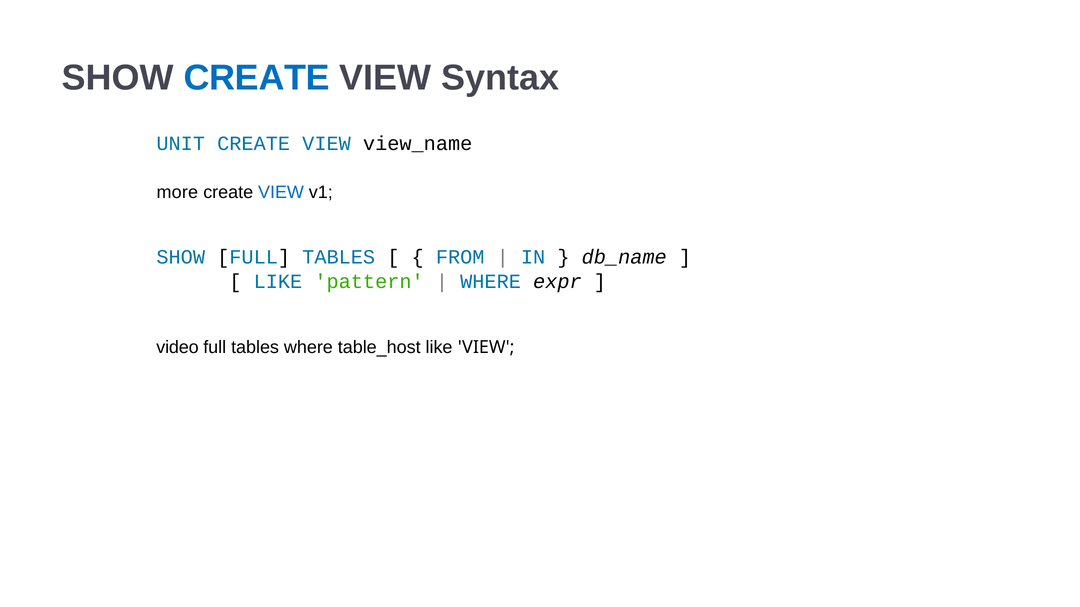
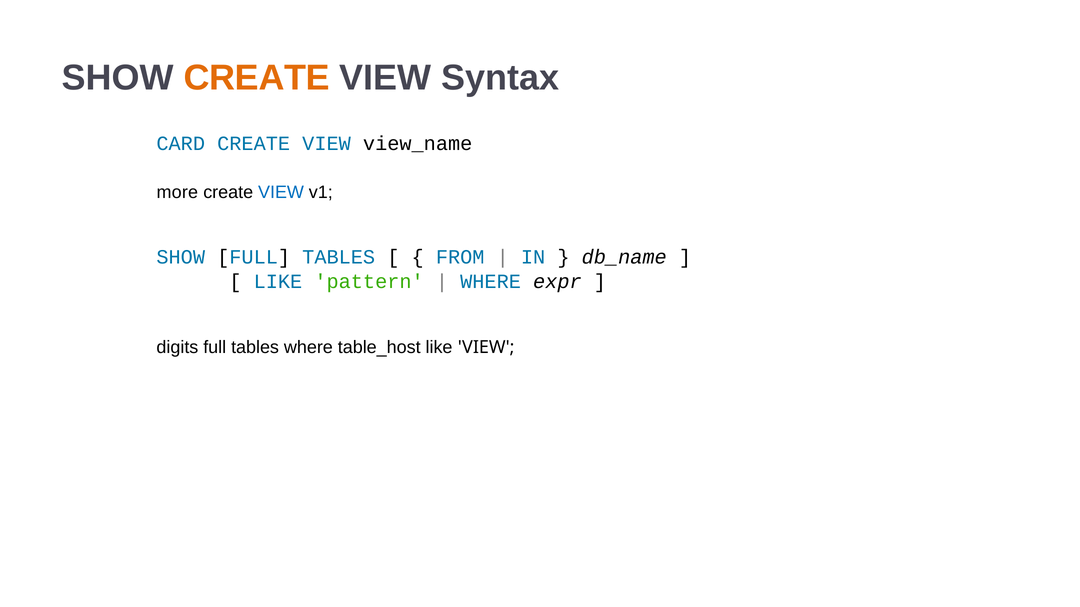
CREATE colour: blue -> orange (257, 78)
UNIT: UNIT -> CARD (181, 144)
video: video -> digits (177, 348)
